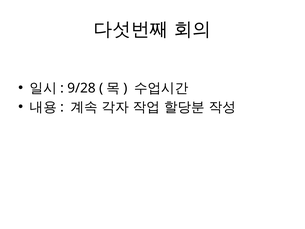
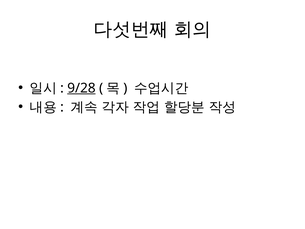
9/28 underline: none -> present (81, 88)
